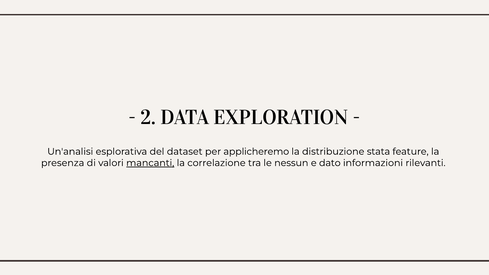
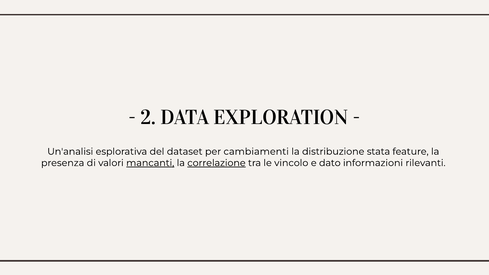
applicheremo: applicheremo -> cambiamenti (256, 152)
correlazione underline: none -> present (216, 163)
nessun: nessun -> vincolo (291, 163)
